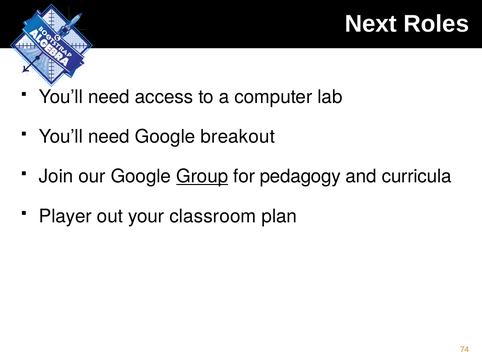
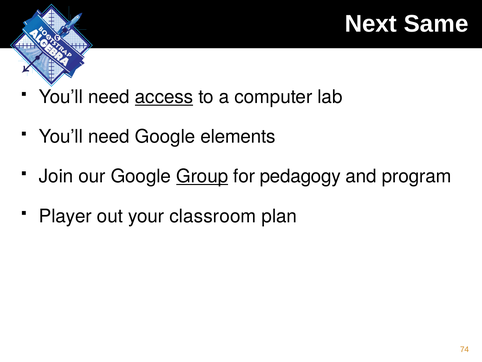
Roles: Roles -> Same (436, 24)
access underline: none -> present (164, 97)
breakout: breakout -> elements (238, 137)
curricula: curricula -> program (417, 176)
